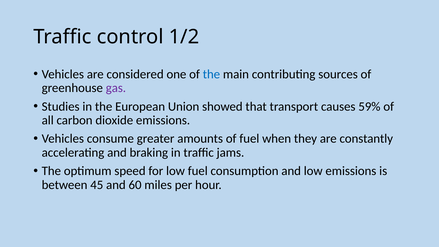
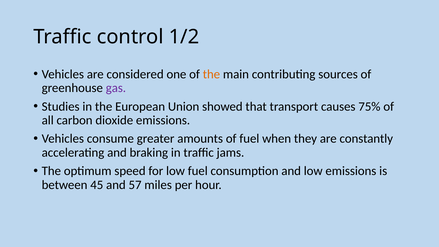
the colour: blue -> orange (211, 74)
59%: 59% -> 75% (369, 106)
60: 60 -> 57 (135, 185)
